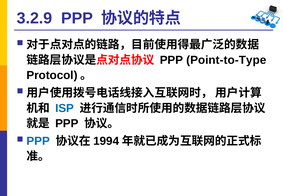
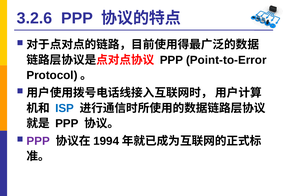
3.2.9: 3.2.9 -> 3.2.6 (34, 18)
Point-to-Type: Point-to-Type -> Point-to-Error (226, 60)
PPP colour: blue -> purple (38, 141)
